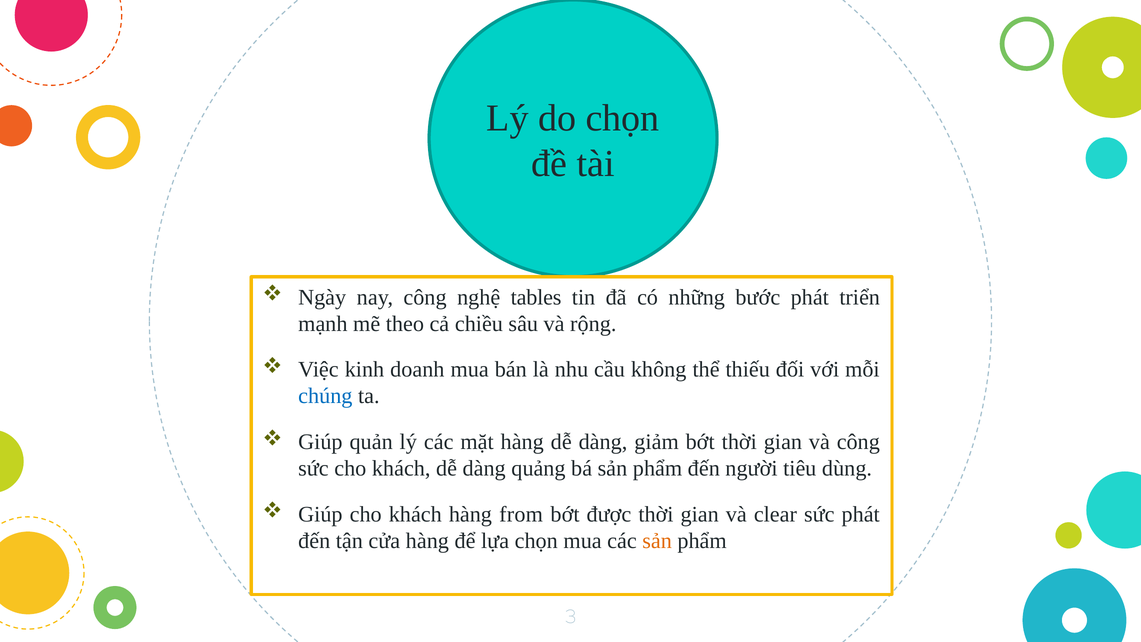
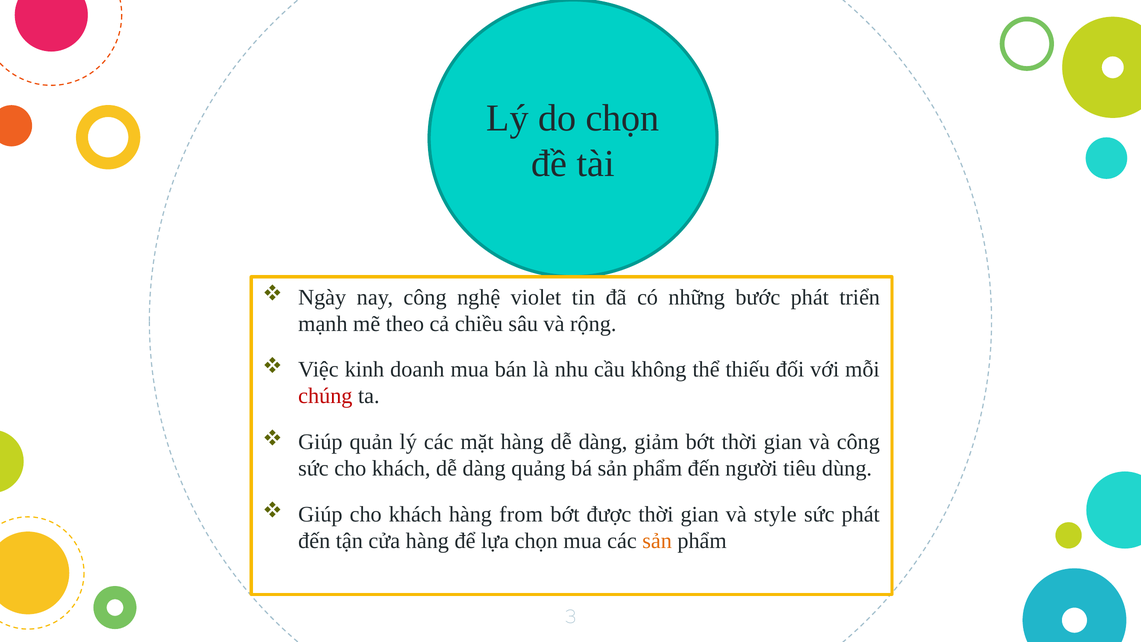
tables: tables -> violet (536, 297)
chúng colour: blue -> red (325, 396)
clear: clear -> style (775, 514)
